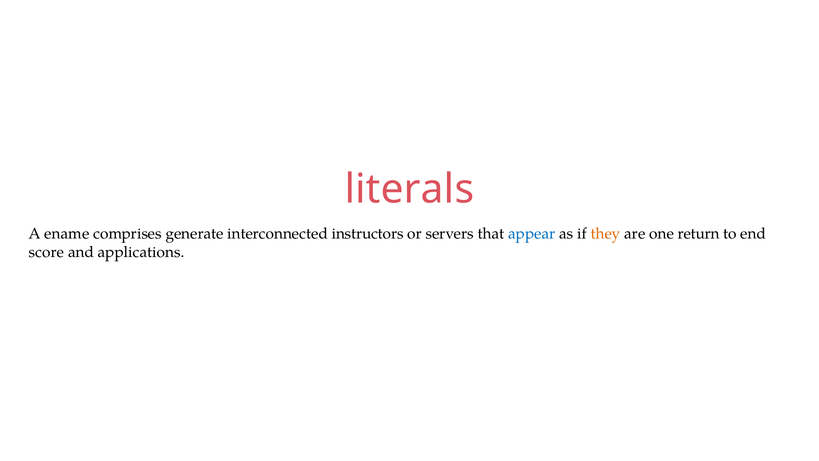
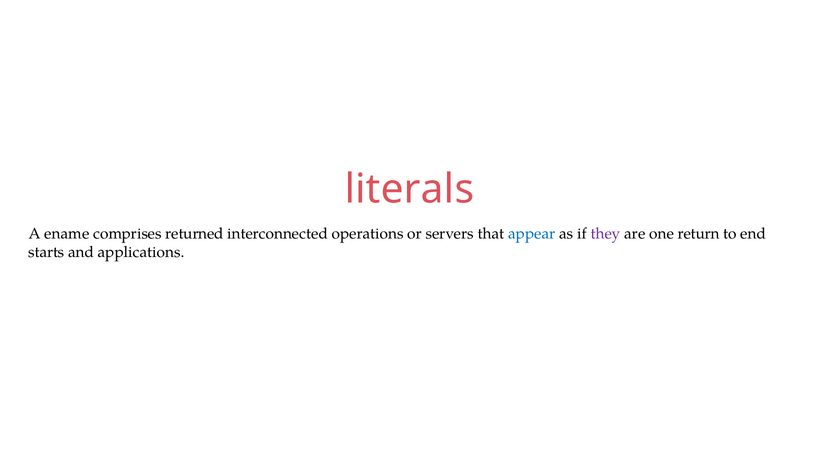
generate: generate -> returned (195, 233)
instructors: instructors -> operations (368, 233)
they colour: orange -> purple (606, 233)
score: score -> starts (46, 252)
